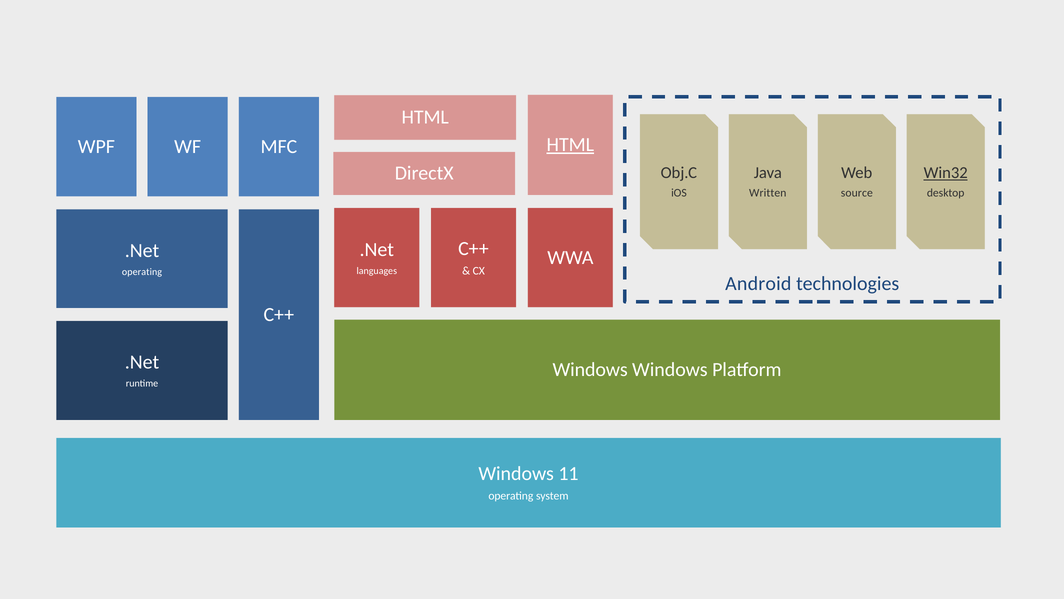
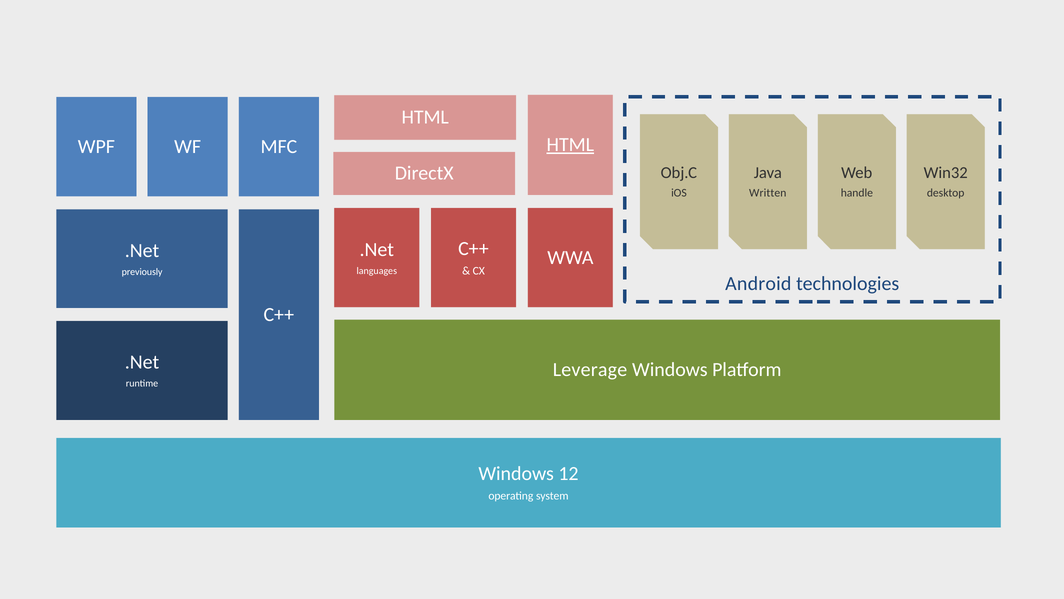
Win32 underline: present -> none (946, 173)
source: source -> handle (857, 193)
operating: operating -> previously (142, 272)
Windows: Windows -> Leverage (590, 369)
11: 11 -> 12 (568, 473)
